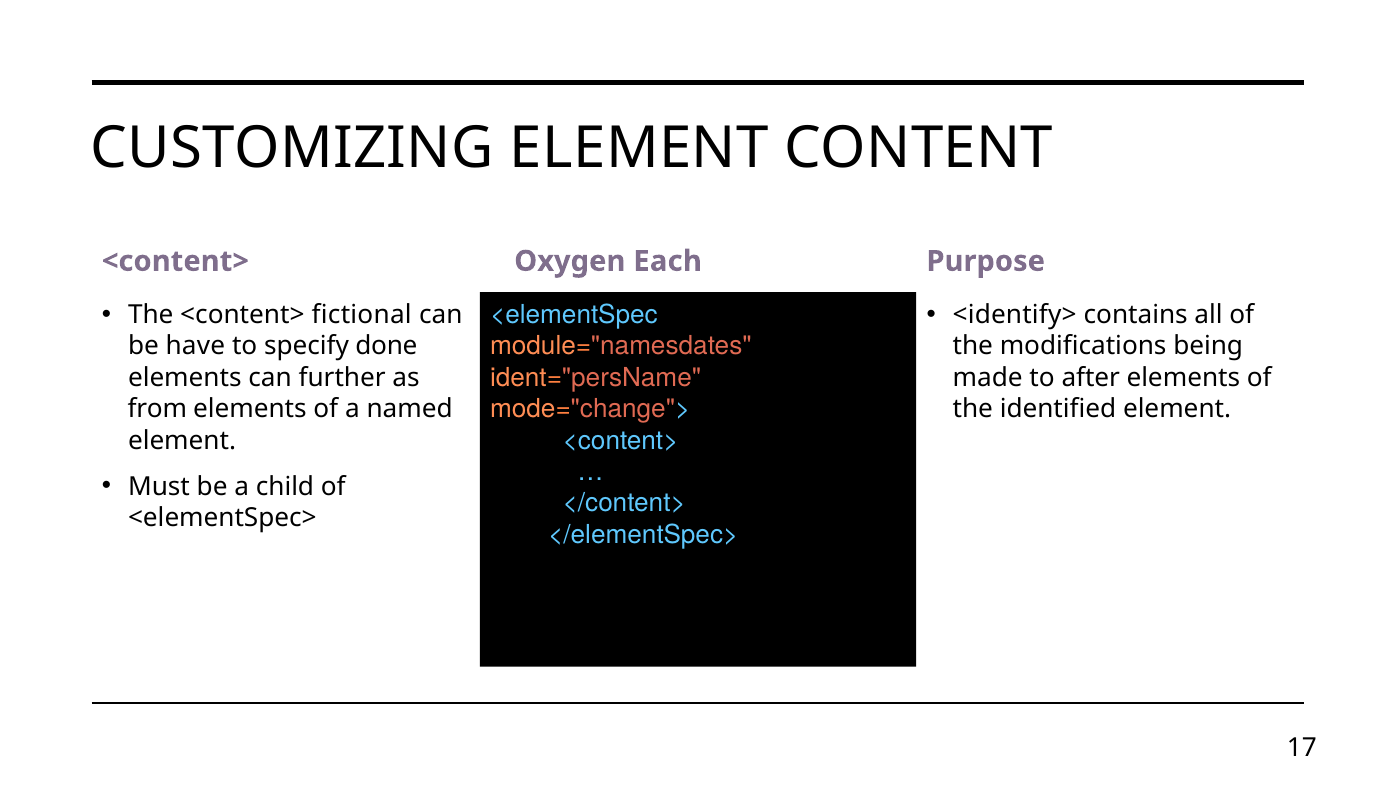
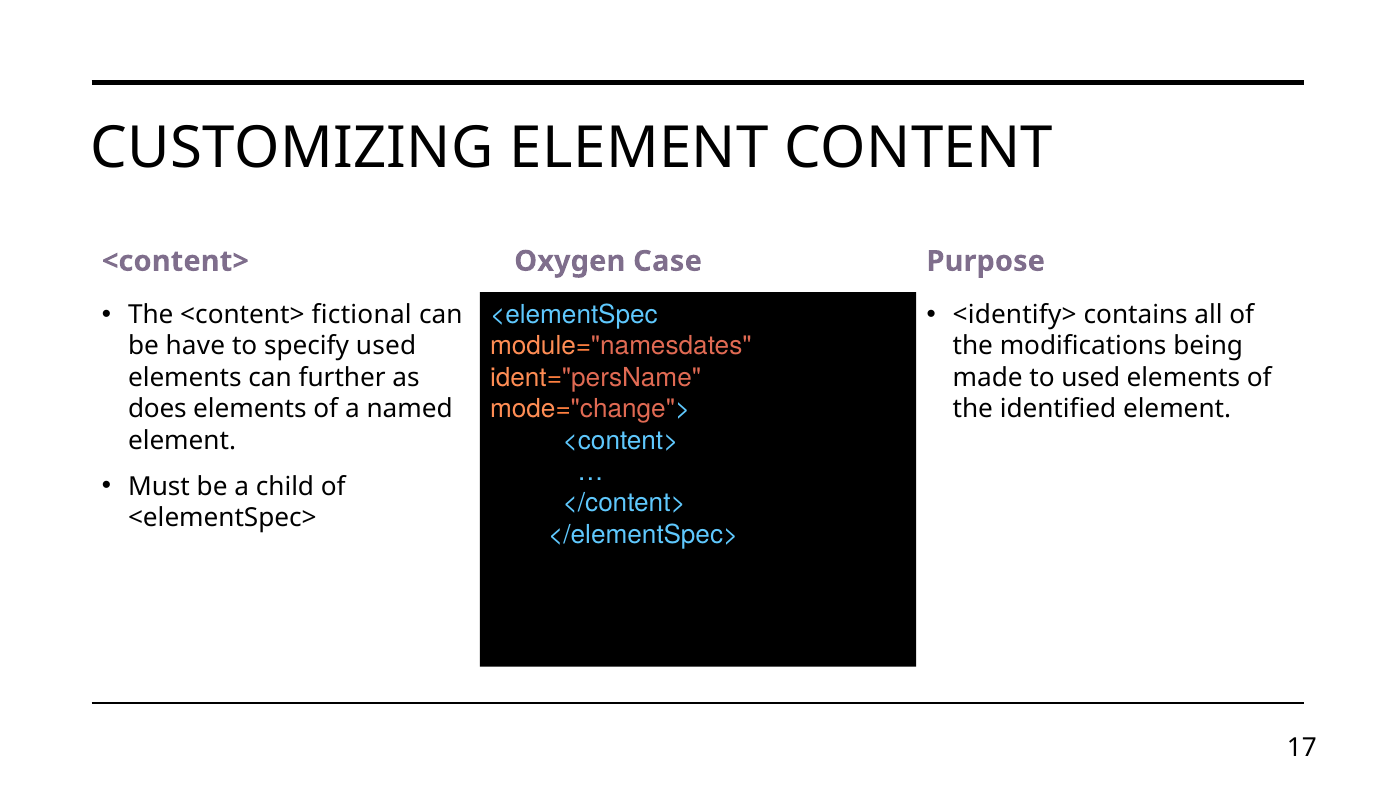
Each: Each -> Case (668, 261)
specify done: done -> used (386, 346)
to after: after -> used (1091, 378)
from: from -> does (157, 409)
